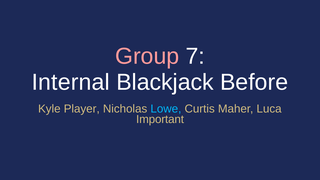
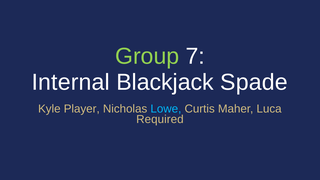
Group colour: pink -> light green (147, 56)
Before: Before -> Spade (254, 82)
Important: Important -> Required (160, 119)
